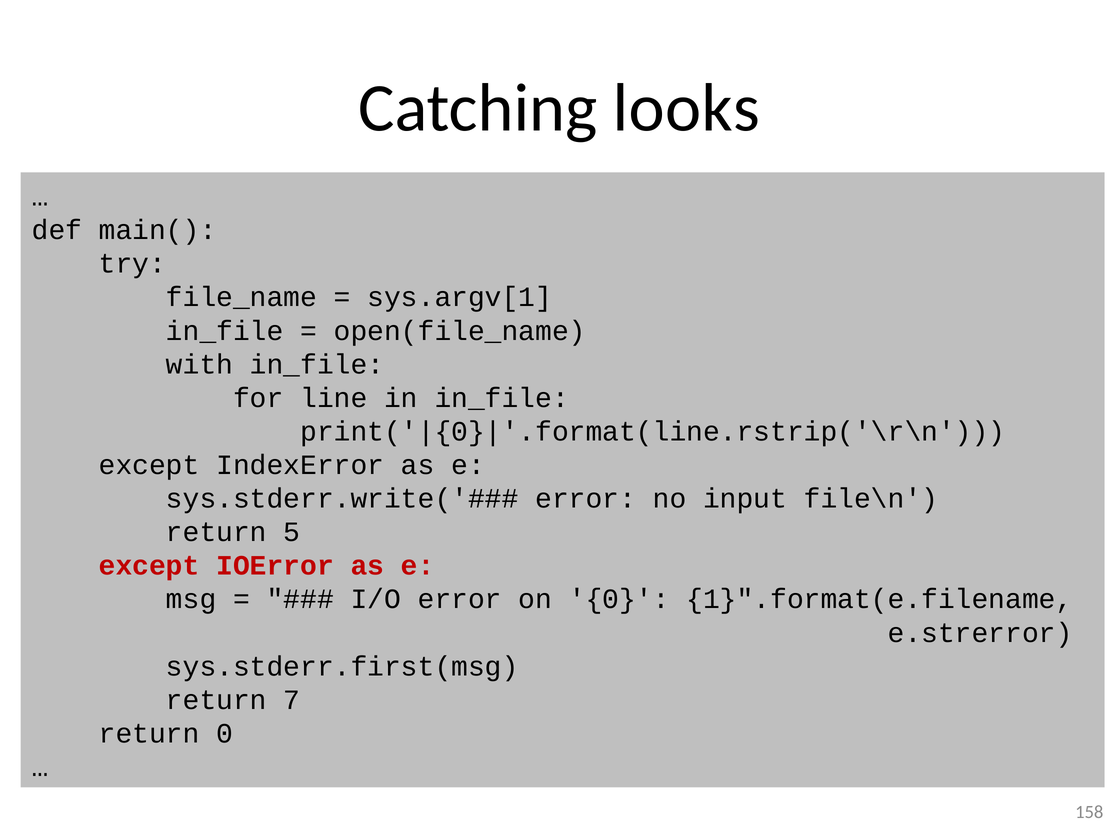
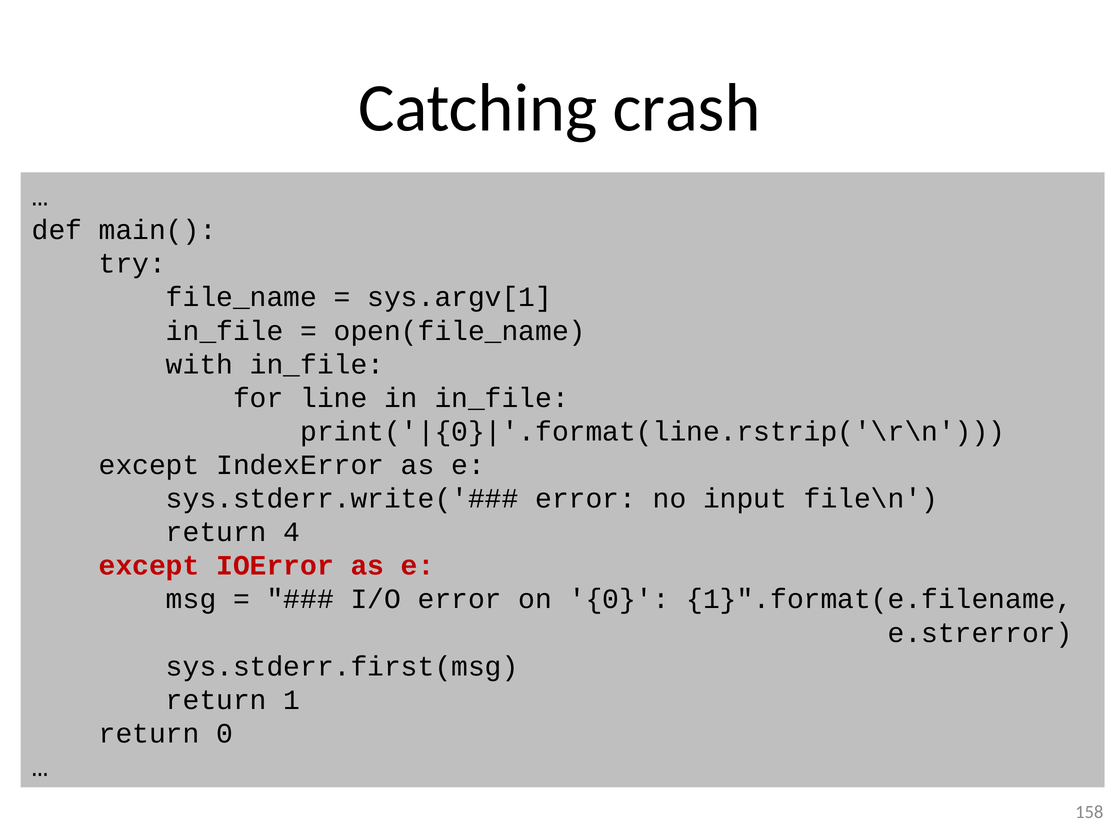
looks: looks -> crash (687, 108)
5: 5 -> 4 (292, 532)
7: 7 -> 1 (292, 700)
